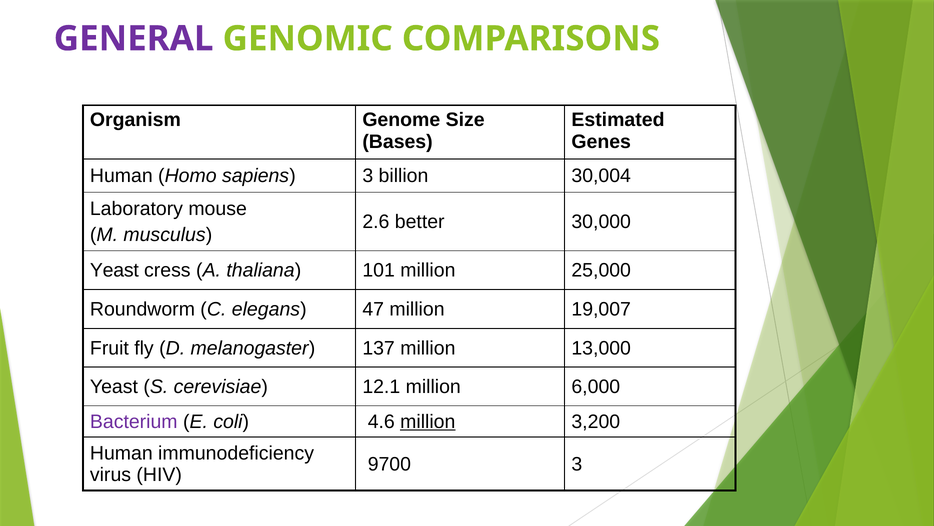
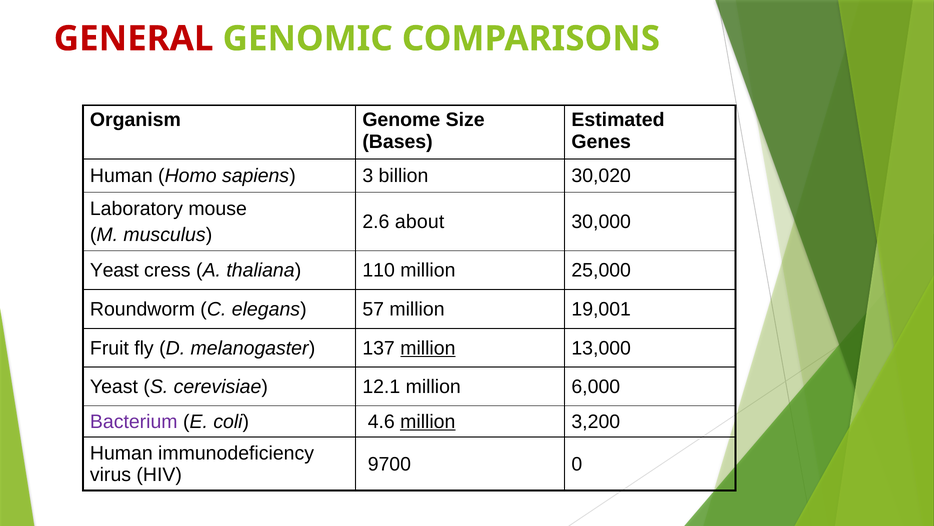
GENERAL colour: purple -> red (134, 39)
30,004: 30,004 -> 30,020 (601, 176)
better: better -> about (420, 222)
101: 101 -> 110 (379, 270)
47: 47 -> 57 (373, 309)
19,007: 19,007 -> 19,001 (601, 309)
million underline: none -> present (428, 348)
9700 3: 3 -> 0 (577, 464)
